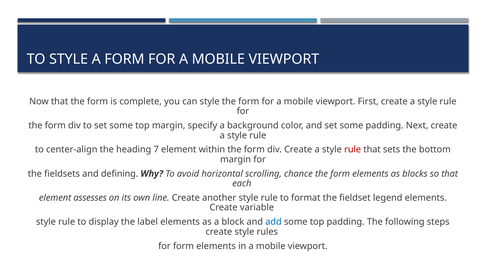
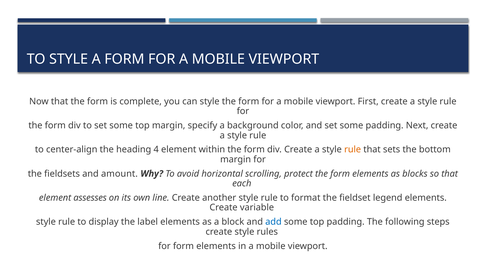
7: 7 -> 4 (156, 149)
rule colour: red -> orange (353, 149)
defining: defining -> amount (119, 173)
chance: chance -> protect (298, 173)
